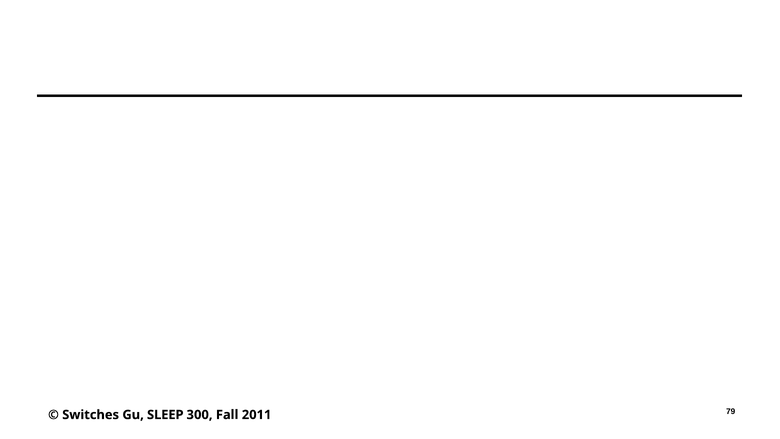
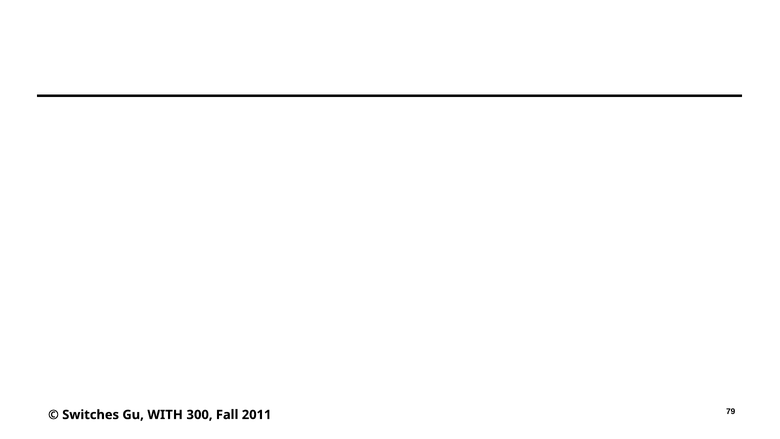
SLEEP: SLEEP -> WITH (165, 415)
